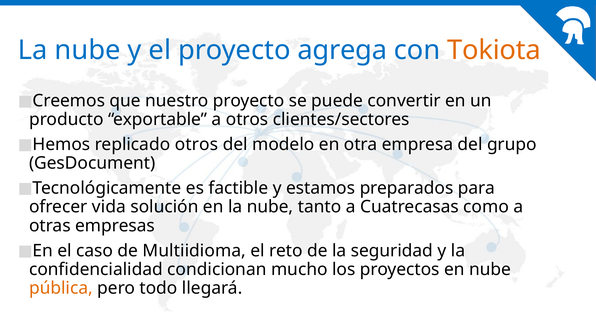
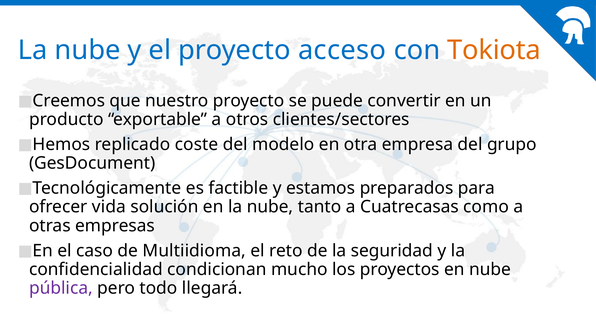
agrega: agrega -> acceso (342, 50)
replicado otros: otros -> coste (196, 145)
pública colour: orange -> purple (61, 288)
